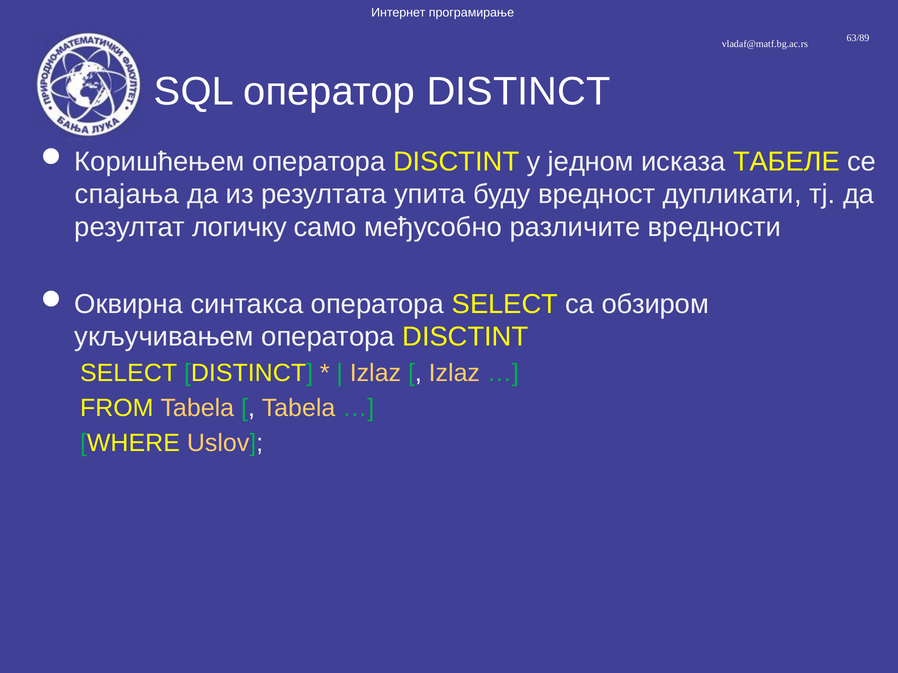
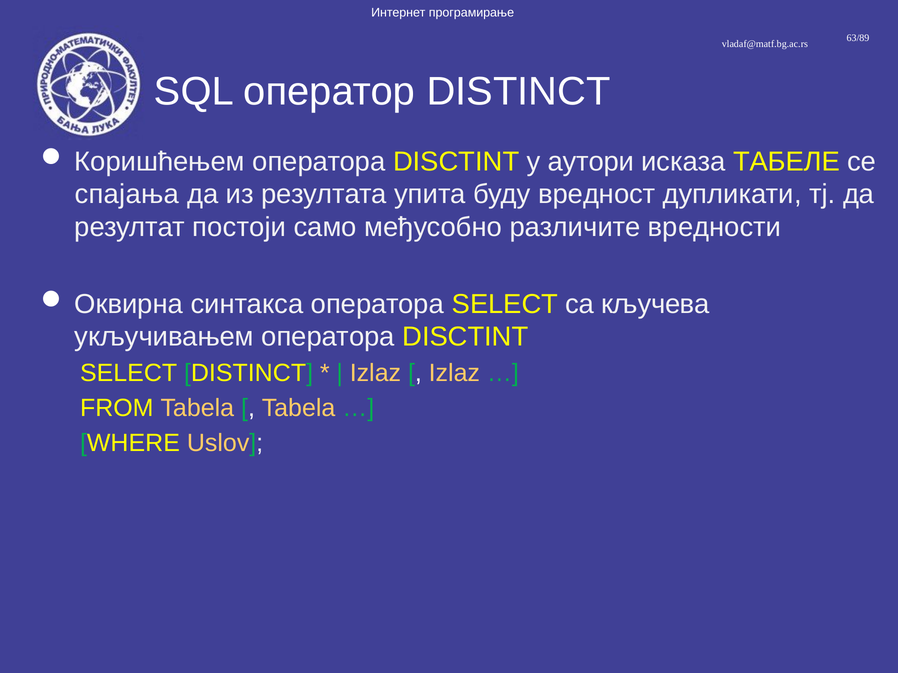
једном: једном -> аутори (591, 162)
логичку: логичку -> постоји (239, 227)
обзиром: обзиром -> кључева (655, 304)
